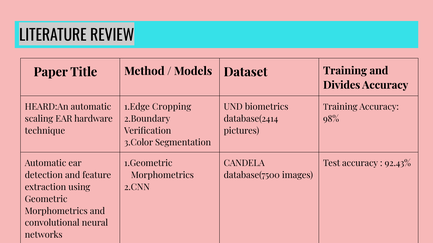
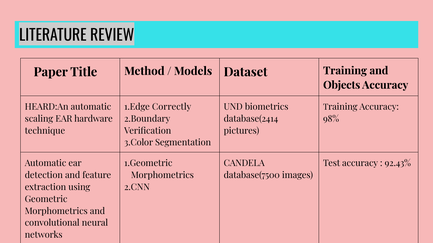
Divides: Divides -> Objects (342, 85)
Cropping: Cropping -> Correctly (172, 107)
